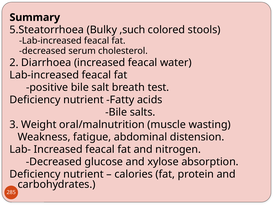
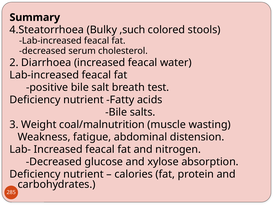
5.Steatorrhoea: 5.Steatorrhoea -> 4.Steatorrhoea (47, 30)
oral/malnutrition: oral/malnutrition -> coal/malnutrition (102, 124)
